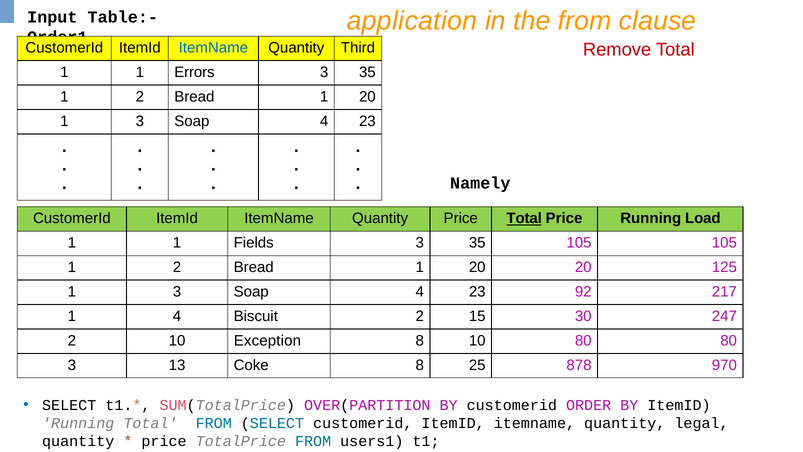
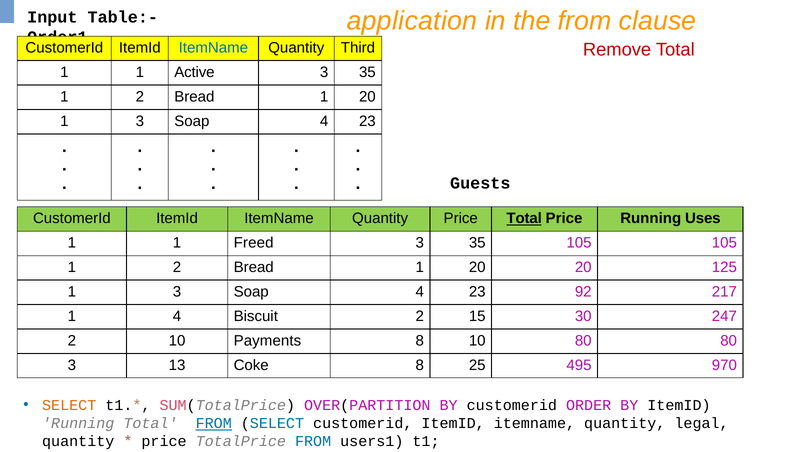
Errors: Errors -> Active (194, 72)
Namely: Namely -> Guests (480, 183)
Load: Load -> Uses (703, 218)
Fields: Fields -> Freed (254, 243)
Exception: Exception -> Payments (267, 340)
878: 878 -> 495 (579, 365)
SELECT colour: black -> orange (69, 405)
FROM underline: none -> present (214, 423)
